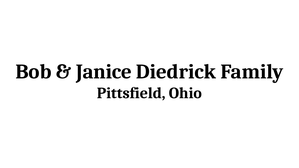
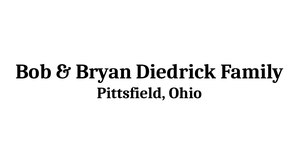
Janice: Janice -> Bryan (104, 72)
